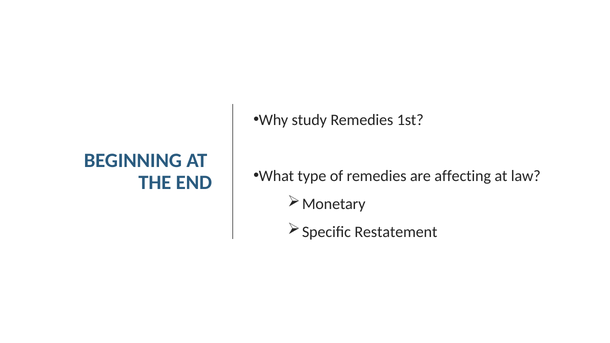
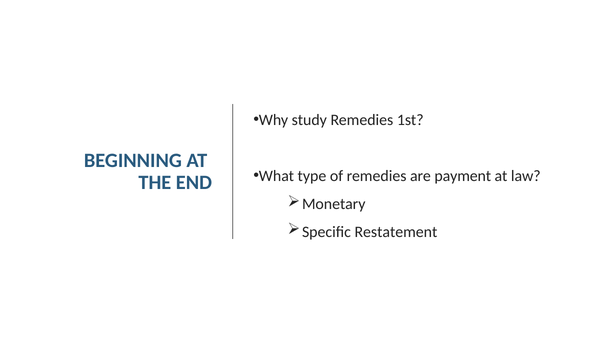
affecting: affecting -> payment (463, 176)
